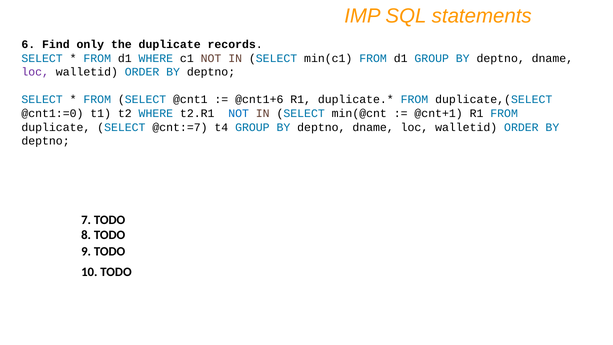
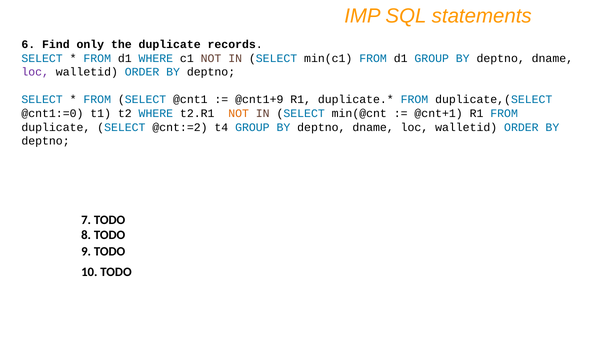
@cnt1+6: @cnt1+6 -> @cnt1+9 (259, 100)
NOT colour: blue -> orange (239, 113)
@cnt:=7: @cnt:=7 -> @cnt:=2 (180, 127)
